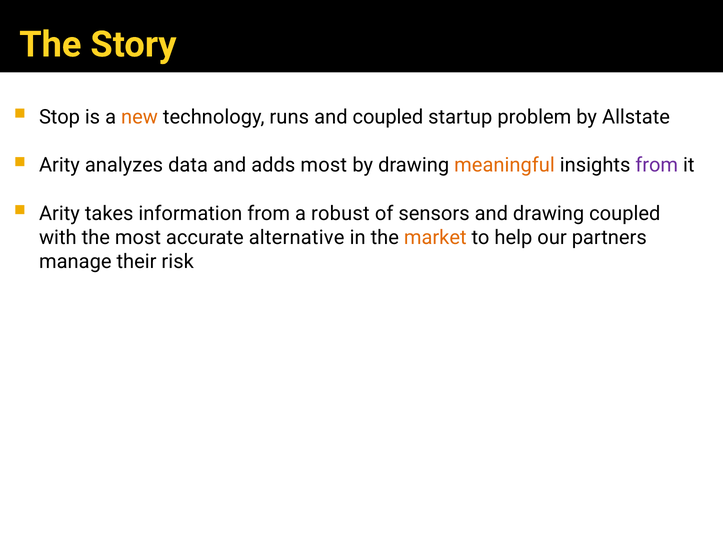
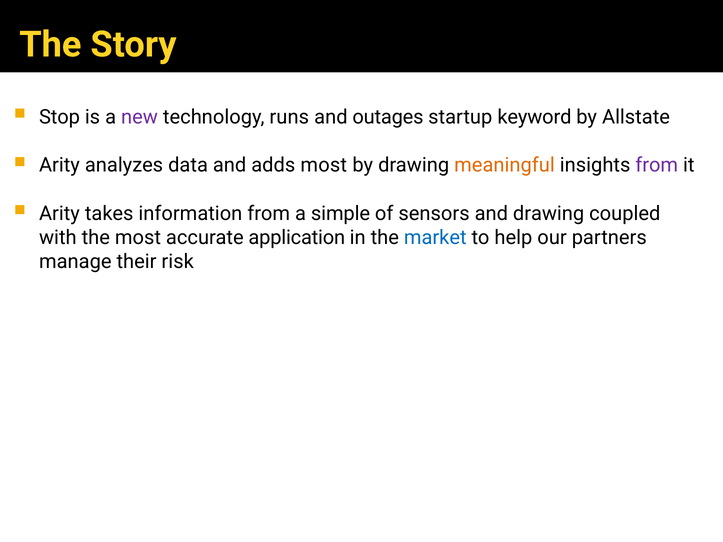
new colour: orange -> purple (139, 117)
and coupled: coupled -> outages (388, 117)
problem: problem -> keyword (534, 117)
robust: robust -> simple (341, 214)
alternative: alternative -> application (297, 238)
market colour: orange -> blue (435, 238)
